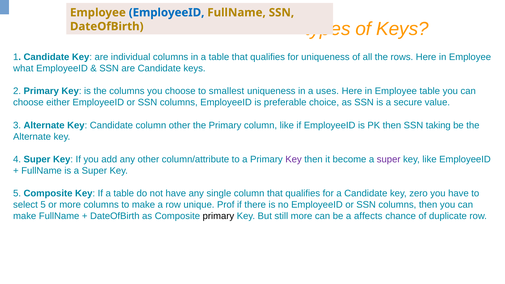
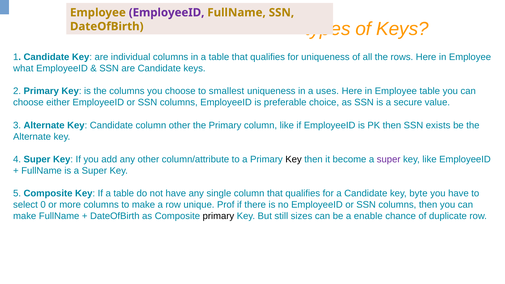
EmployeeID colour: blue -> purple (167, 13)
taking: taking -> exists (438, 125)
Key colour: purple -> black (294, 159)
zero: zero -> byte (418, 193)
select 5: 5 -> 0 (43, 205)
still more: more -> sizes (302, 216)
affects: affects -> enable (368, 216)
